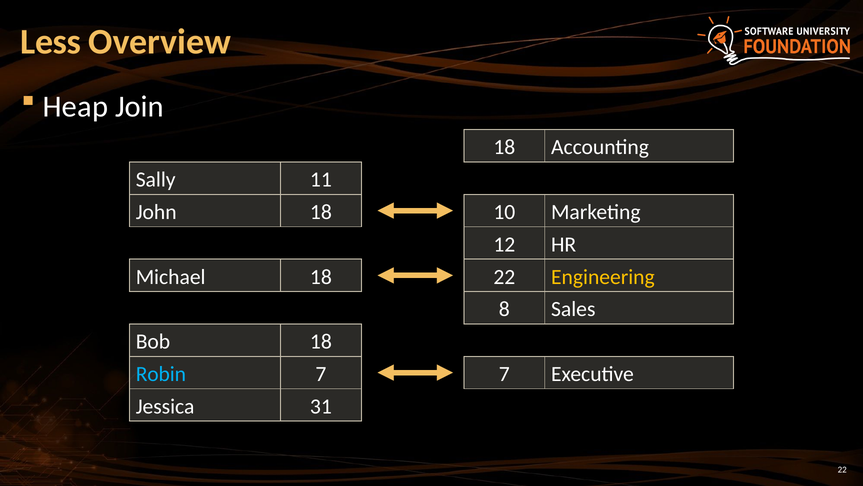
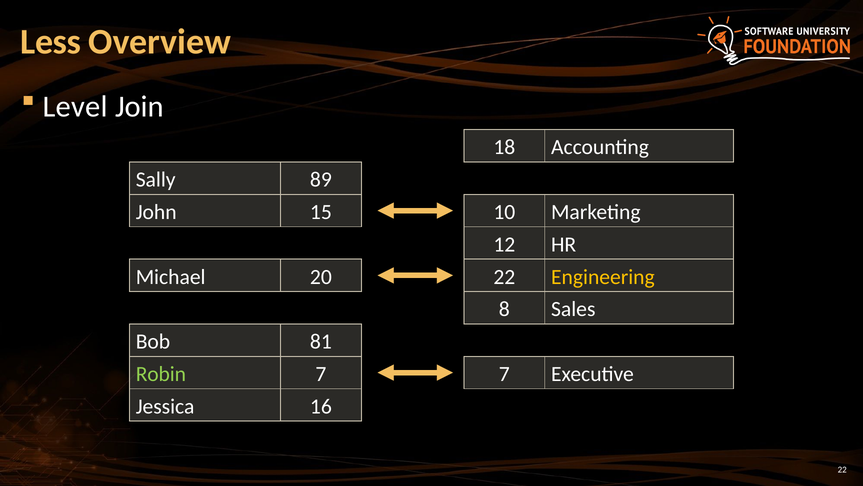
Heap: Heap -> Level (75, 106)
11: 11 -> 89 (321, 180)
John 18: 18 -> 15 (321, 212)
Michael 18: 18 -> 20 (321, 277)
Bob 18: 18 -> 81 (321, 341)
Robin colour: light blue -> light green (161, 374)
31: 31 -> 16 (321, 406)
